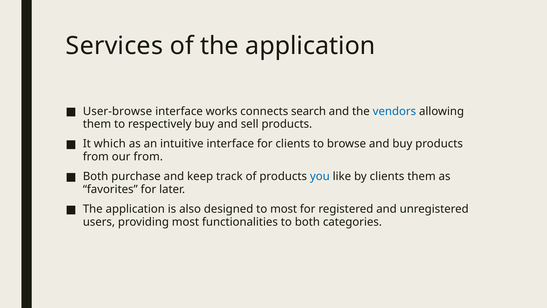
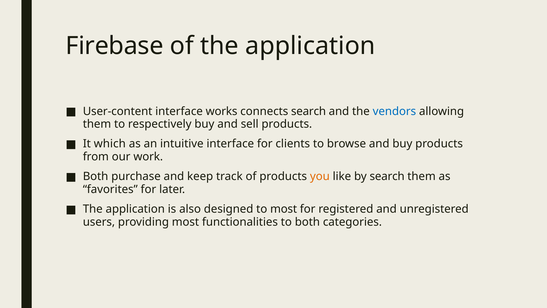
Services: Services -> Firebase (115, 46)
User-browse: User-browse -> User-content (118, 111)
our from: from -> work (148, 157)
you colour: blue -> orange (320, 176)
by clients: clients -> search (387, 176)
